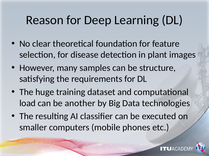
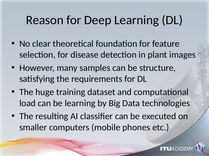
be another: another -> learning (80, 104)
